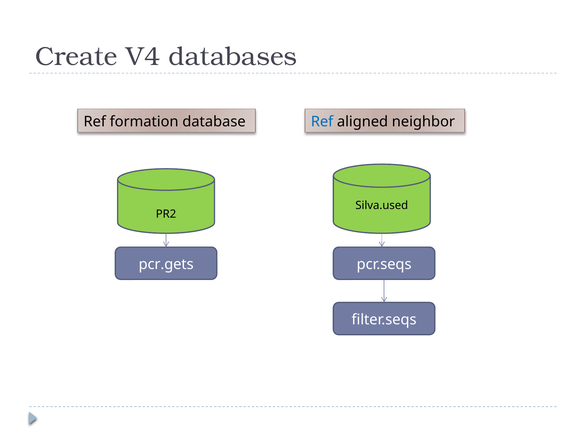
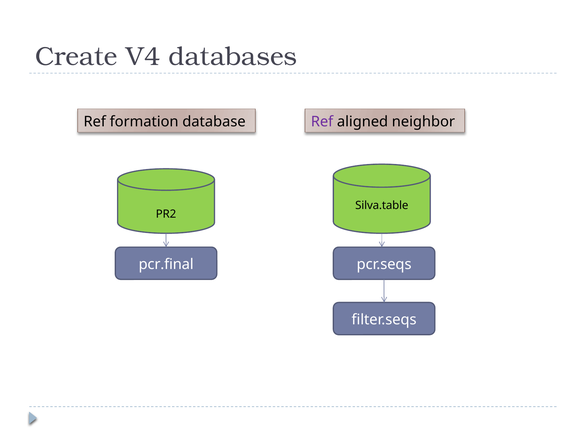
Ref colour: blue -> purple (322, 122)
Silva.used: Silva.used -> Silva.table (382, 206)
pcr.gets: pcr.gets -> pcr.final (166, 265)
